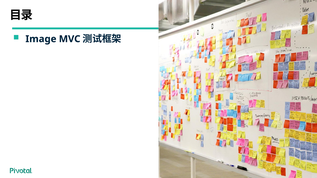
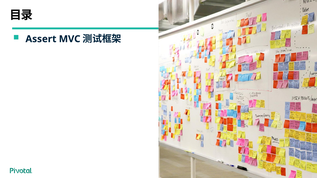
Image: Image -> Assert (41, 39)
